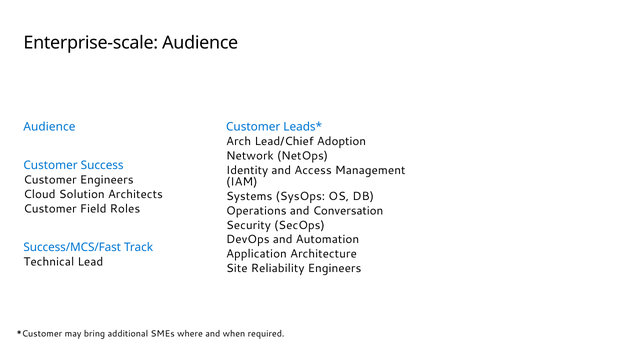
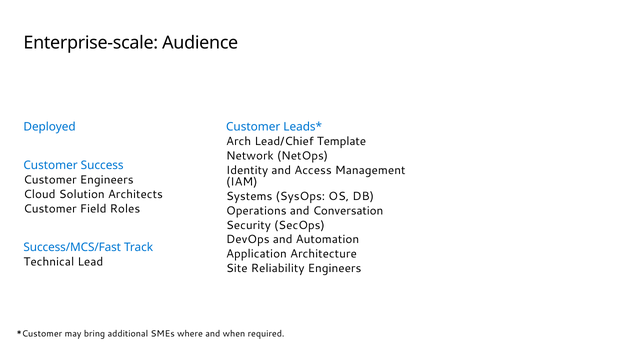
Audience: Audience -> Deployed (50, 127)
Adoption: Adoption -> Template (341, 142)
